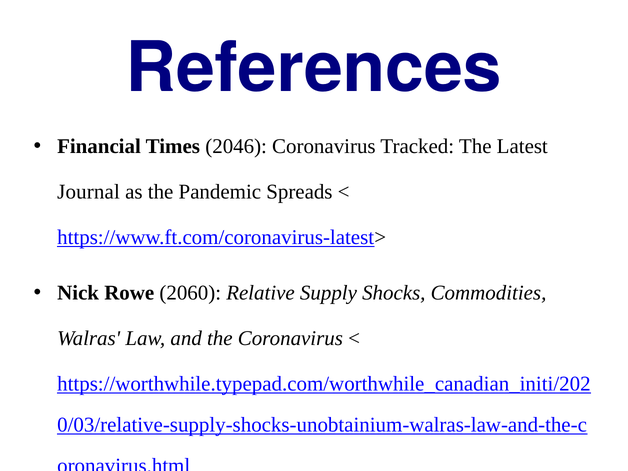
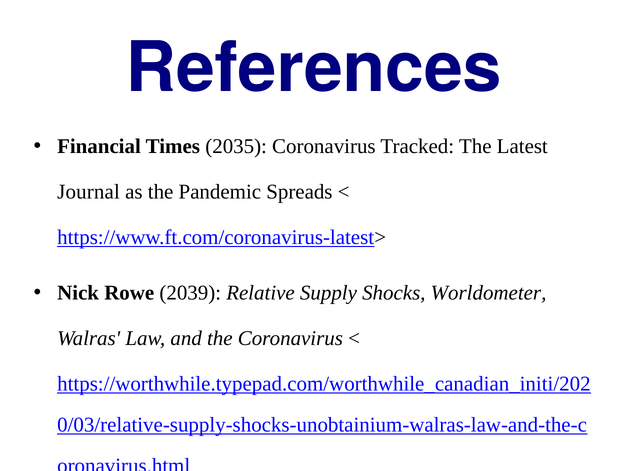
2046: 2046 -> 2035 (236, 146)
2060: 2060 -> 2039 (190, 293)
Commodities: Commodities -> Worldometer (489, 293)
